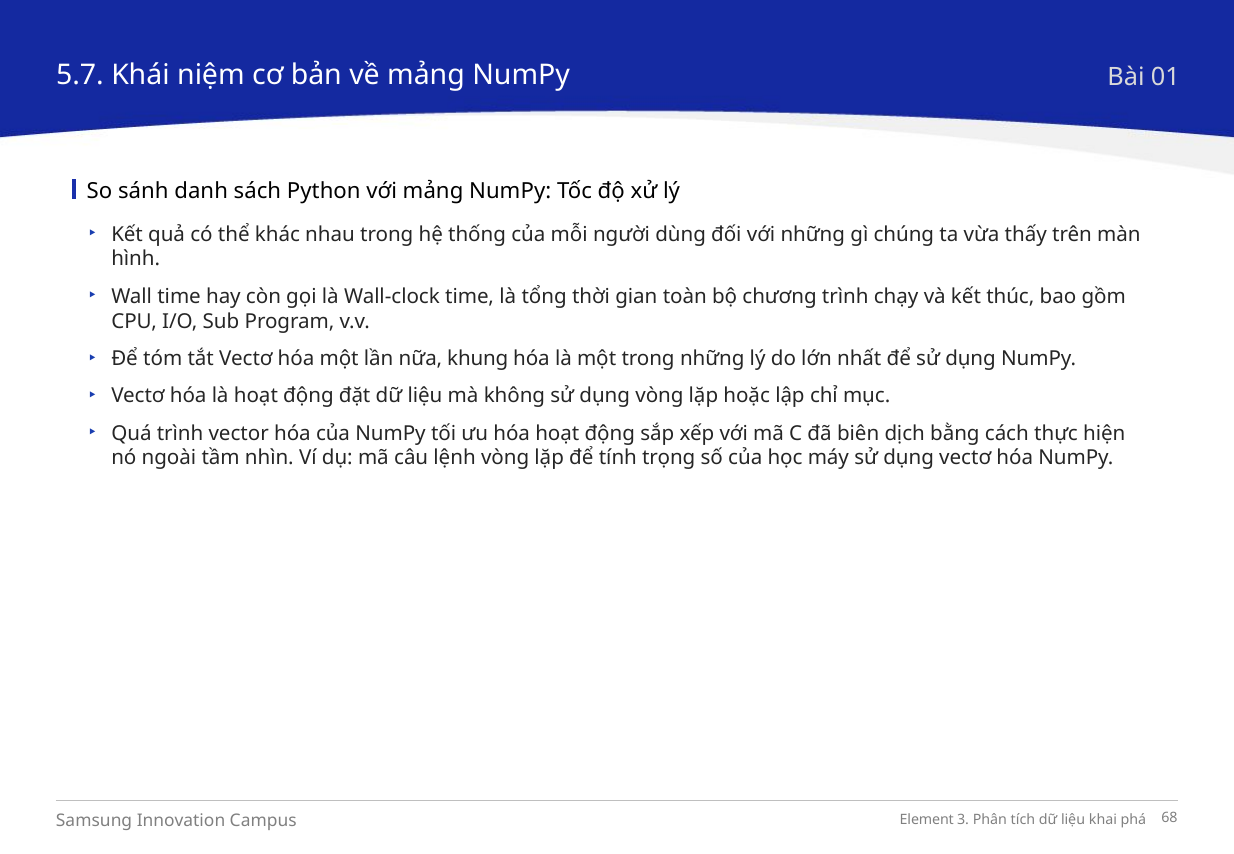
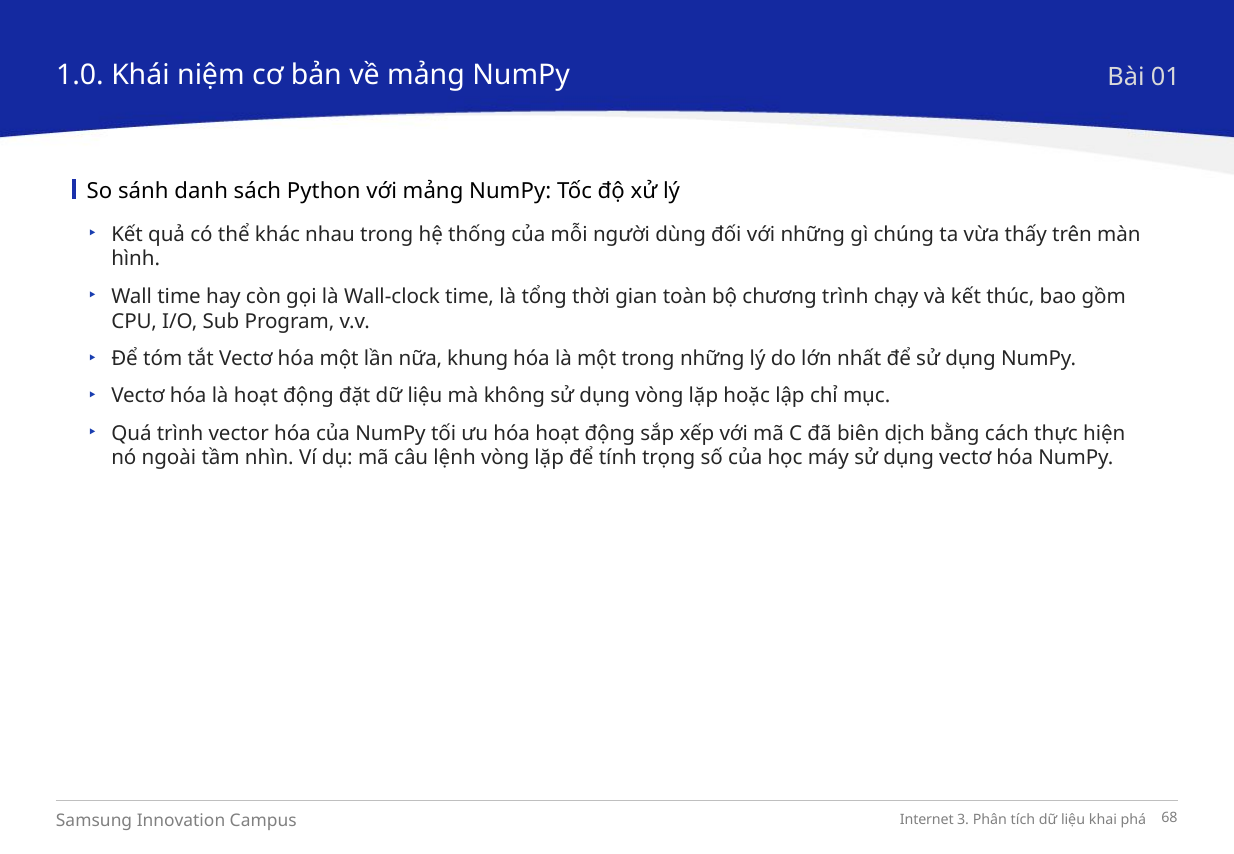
5.7: 5.7 -> 1.0 (80, 75)
Element: Element -> Internet (927, 820)
